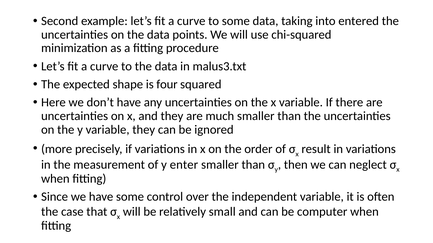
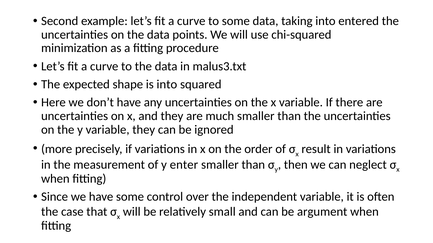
is four: four -> into (167, 85)
computer: computer -> argument (322, 212)
